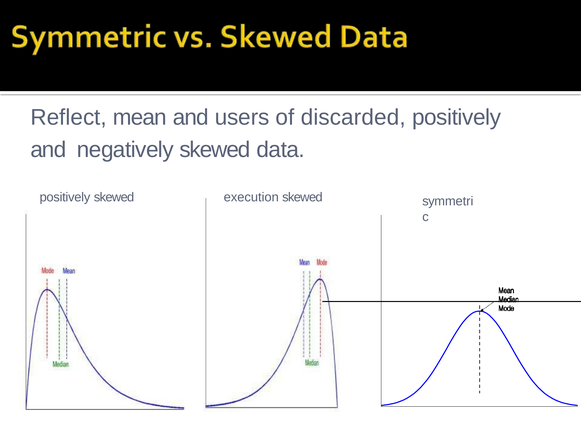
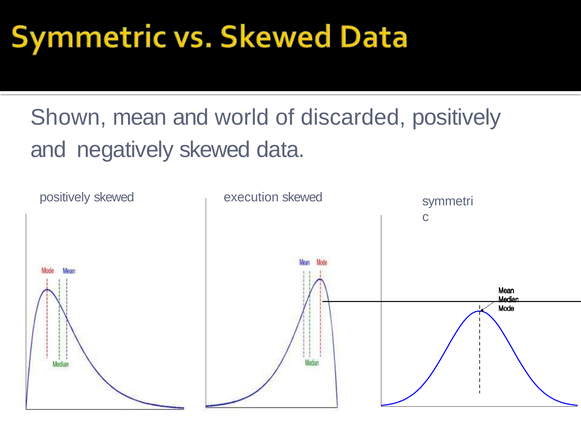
Reflect: Reflect -> Shown (68, 117)
users: users -> world (242, 117)
